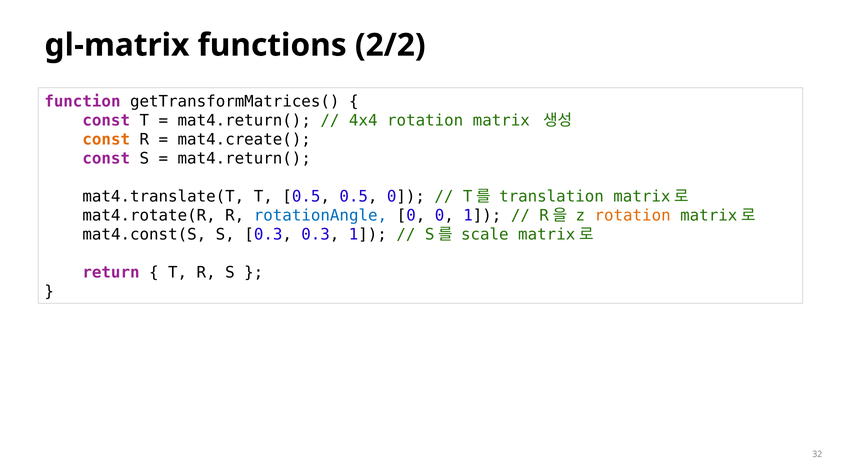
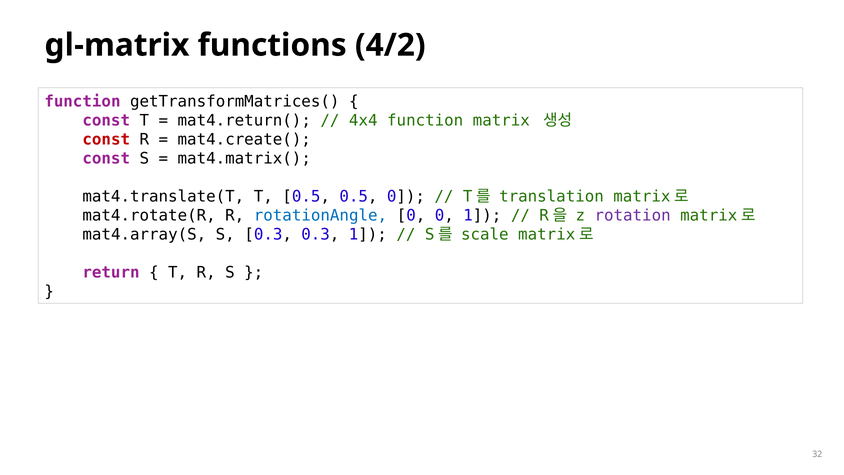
2/2: 2/2 -> 4/2 (390, 45)
4x4 rotation: rotation -> function (425, 121)
const colour: orange -> red (106, 139)
mat4.return(: mat4.return( -> mat4.matrix( (244, 158)
rotation colour: orange -> purple (633, 215)
mat4.const(S: mat4.const(S -> mat4.array(S (144, 234)
